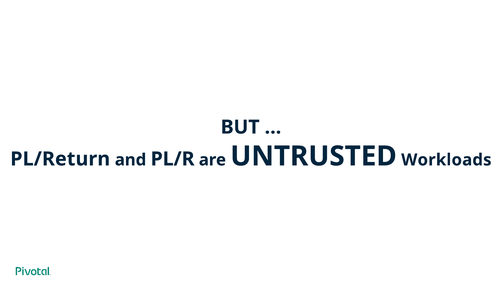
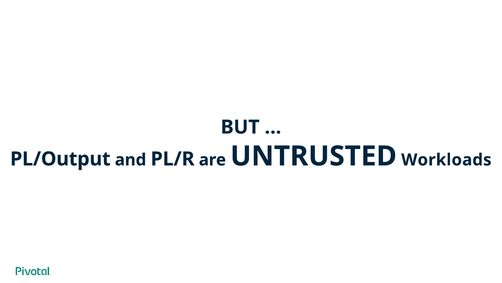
PL/Return: PL/Return -> PL/Output (60, 159)
